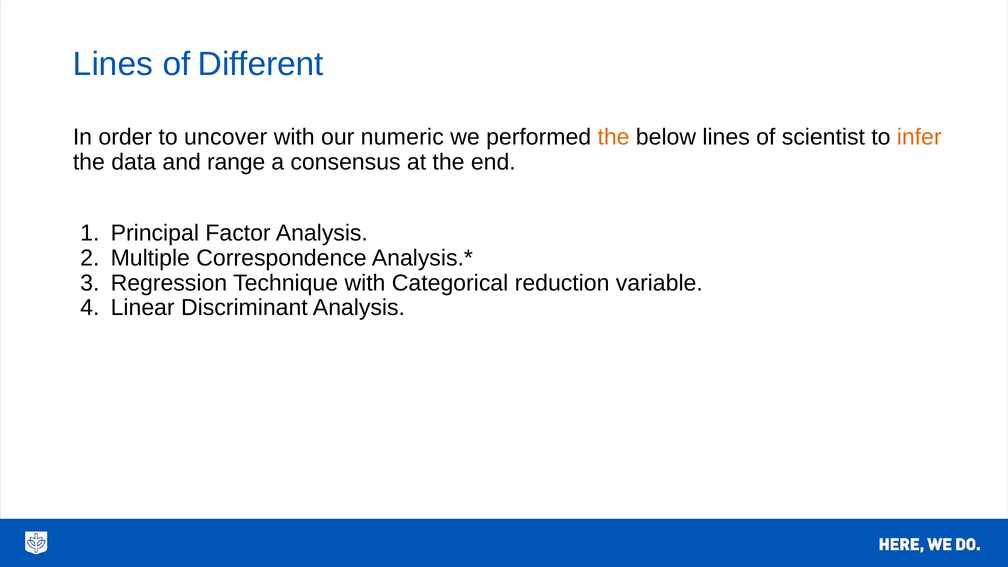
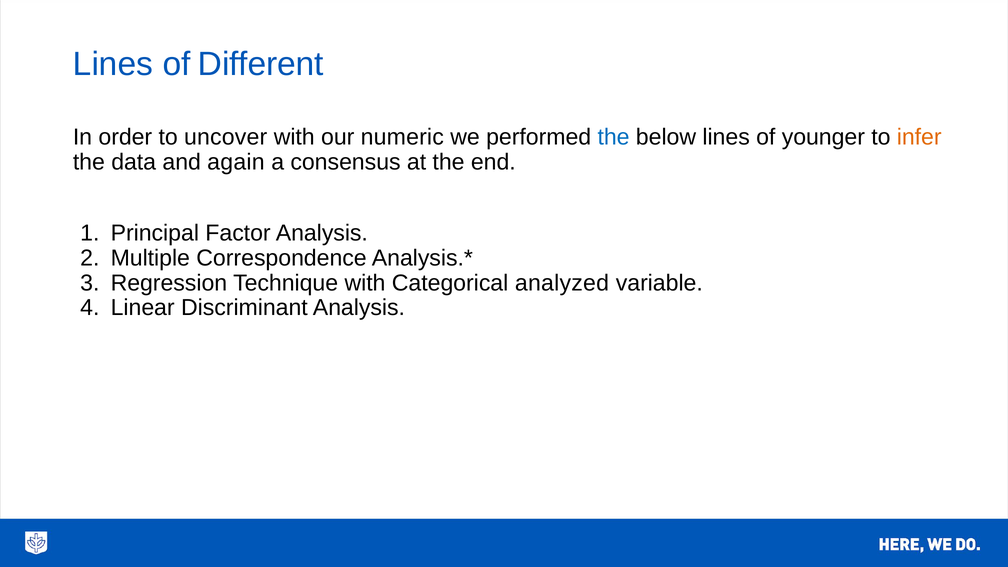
the colour: orange -> blue (614, 137)
scientist: scientist -> younger (823, 137)
range: range -> again (236, 162)
reduction: reduction -> analyzed (562, 283)
